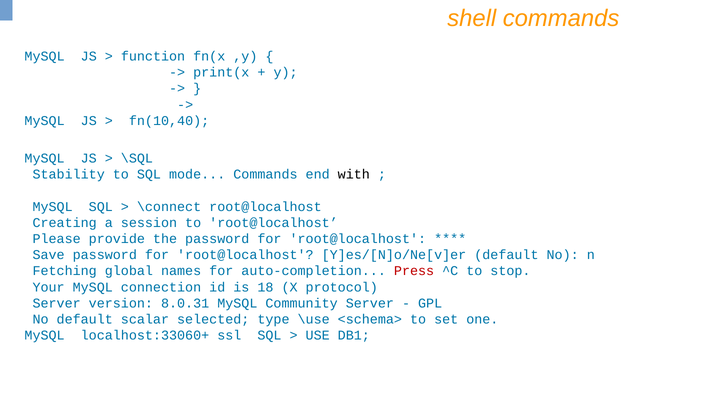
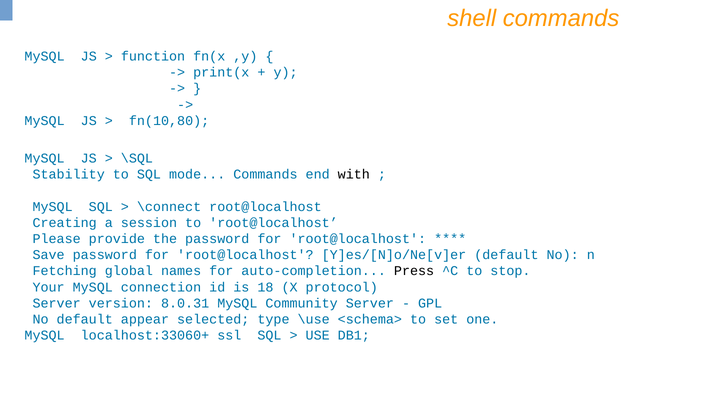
fn(10,40: fn(10,40 -> fn(10,80 (169, 121)
Press colour: red -> black (414, 271)
scalar: scalar -> appear (145, 319)
